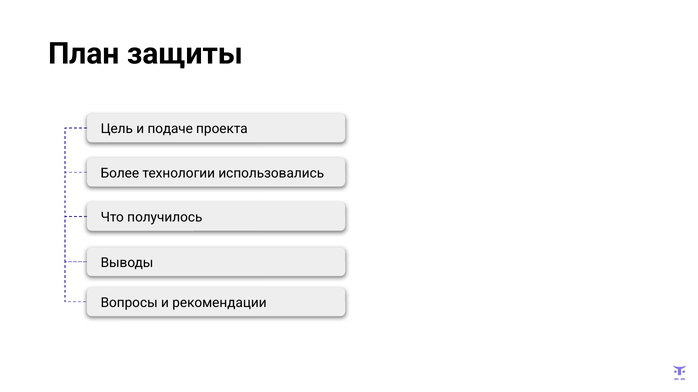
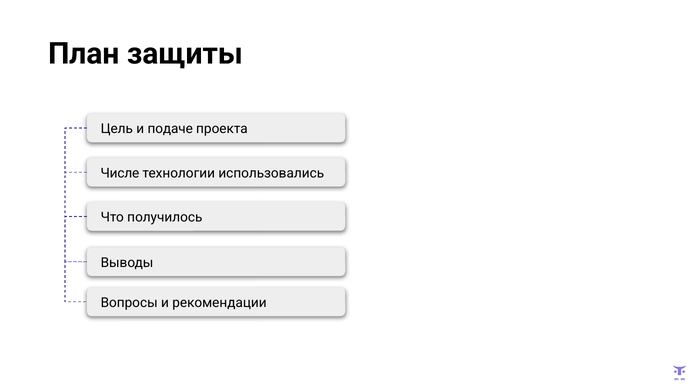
Более: Более -> Числе (120, 173)
